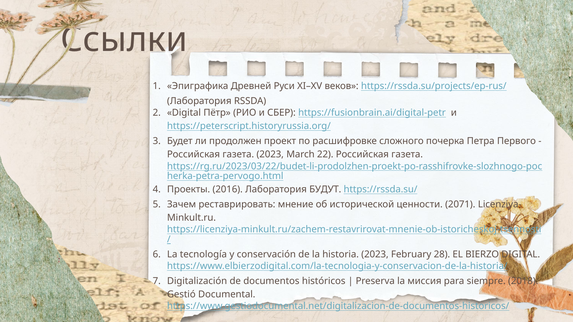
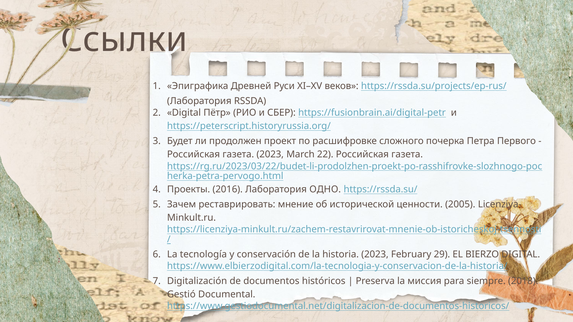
БУДУТ: БУДУТ -> ОДНО (325, 190)
2071: 2071 -> 2005 (460, 205)
28: 28 -> 29 (442, 255)
